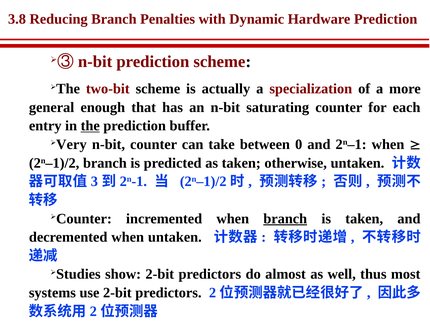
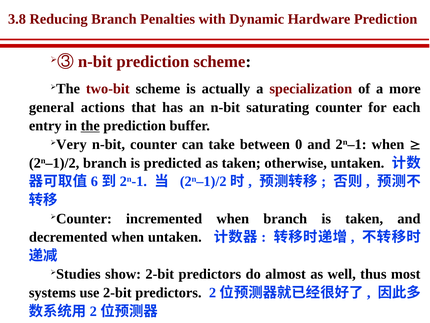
enough: enough -> actions (103, 107)
3: 3 -> 6 (94, 181)
branch underline: present -> none (285, 218)
